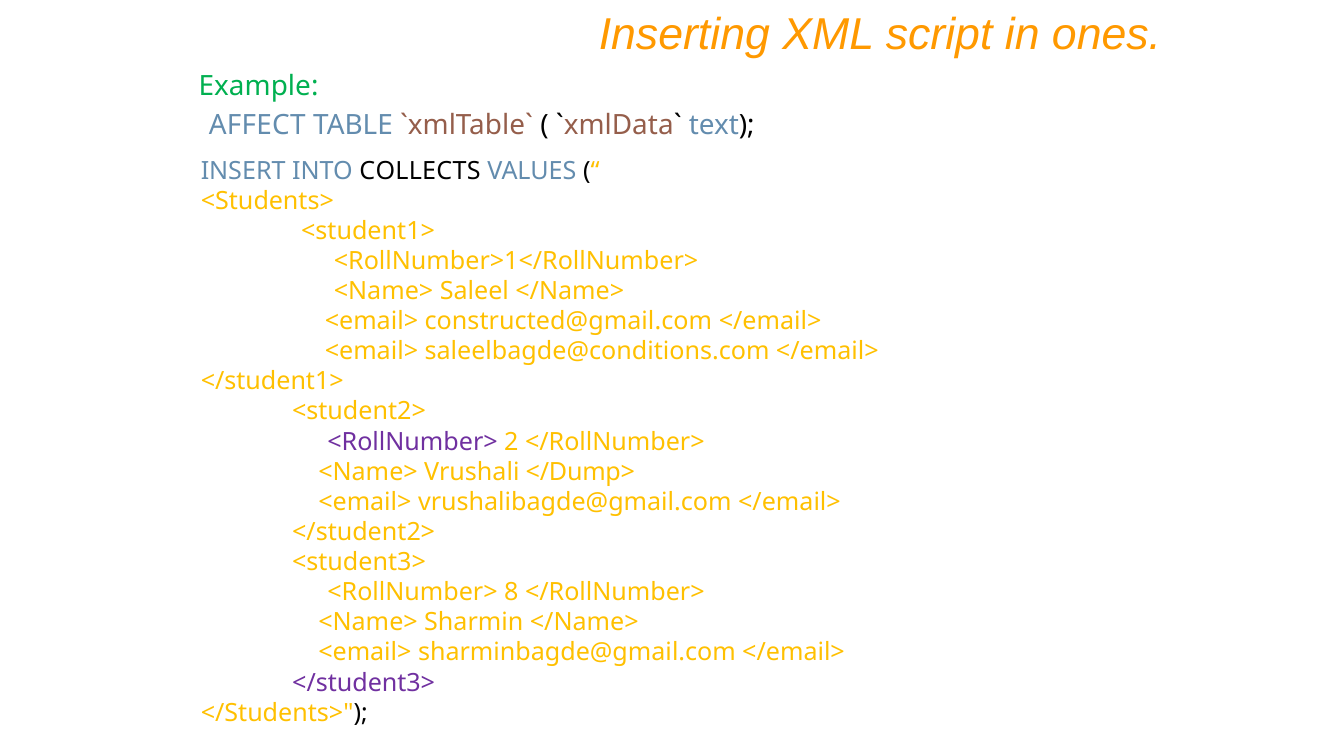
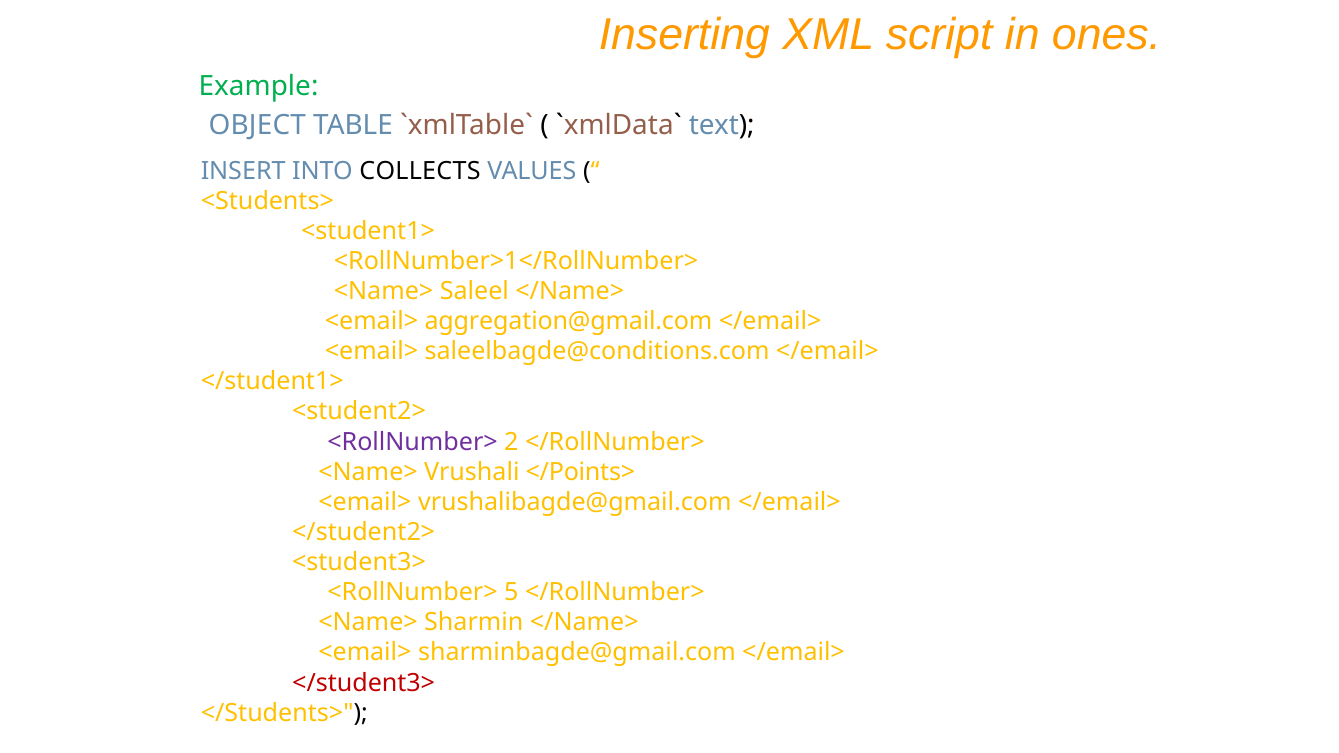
AFFECT: AFFECT -> OBJECT (257, 126)
constructed@gmail.com: constructed@gmail.com -> aggregation@gmail.com (568, 321)
</Dump>: </Dump> -> </Points> (580, 472)
8: 8 -> 5 (511, 593)
</student3> colour: purple -> red (364, 683)
